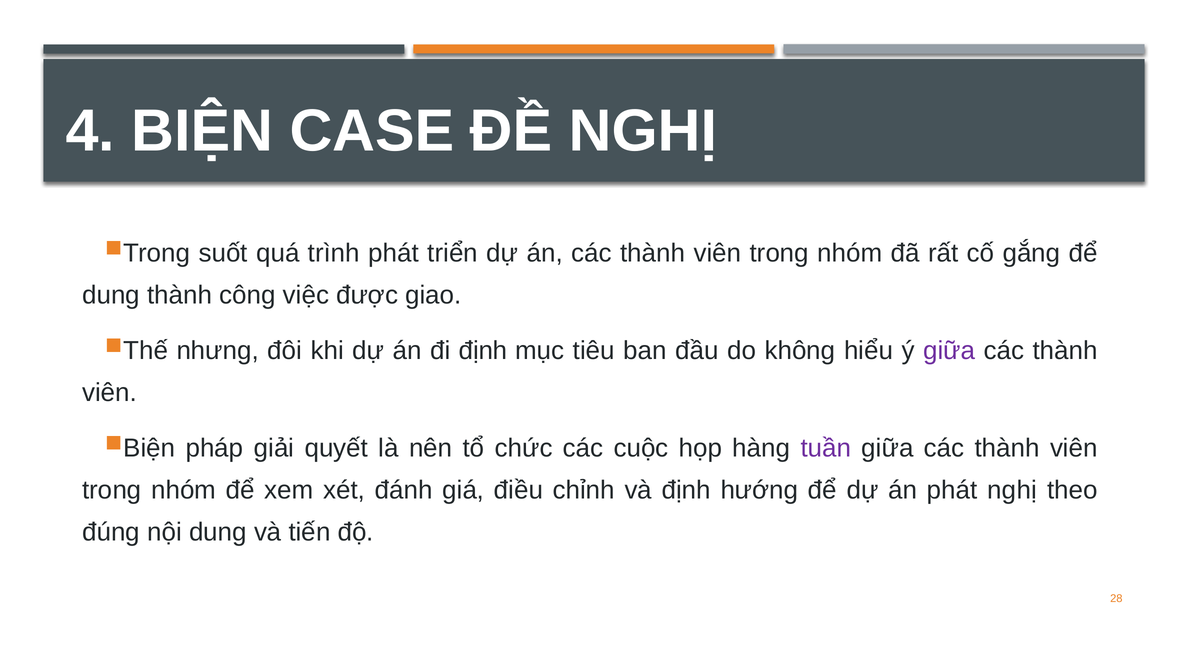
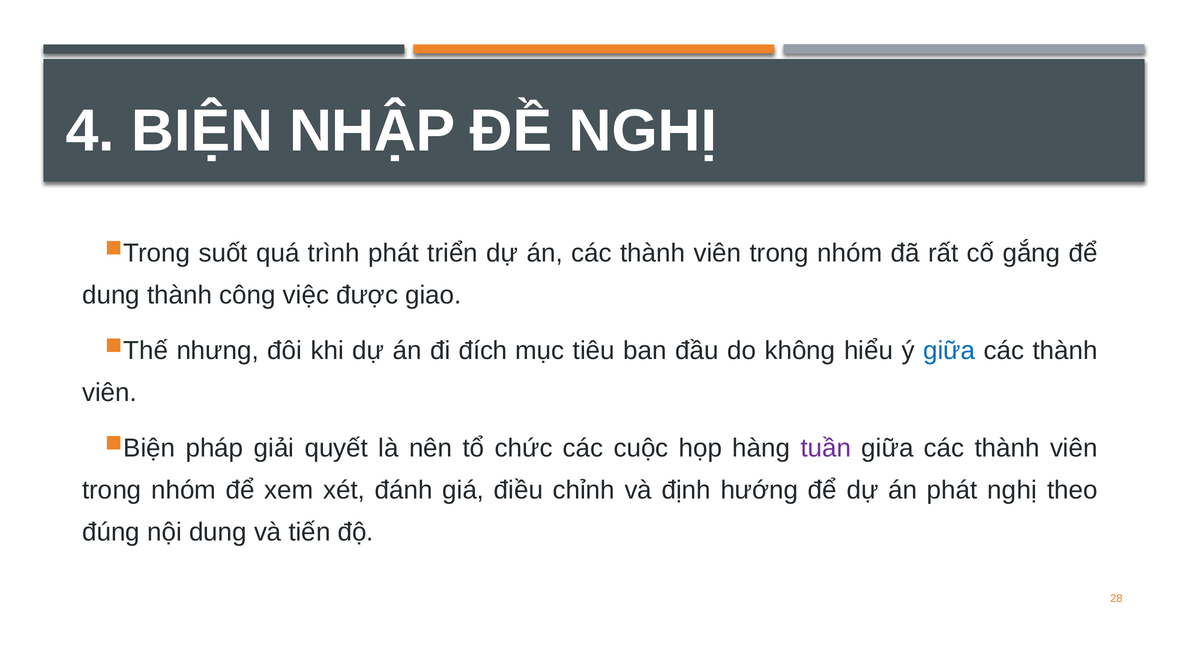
CASE: CASE -> NHẬP (372, 131)
đi định: định -> đích (483, 351)
giữa colour: purple -> blue (949, 351)
